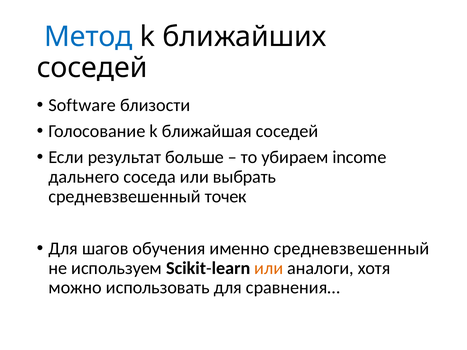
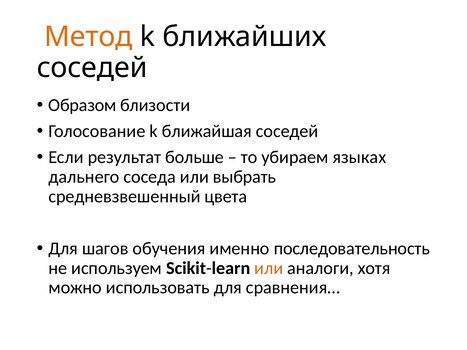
Метод colour: blue -> orange (88, 37)
Software: Software -> Образом (82, 105)
income: income -> языках (359, 157)
точек: точек -> цвета (226, 197)
именно средневзвешенный: средневзвешенный -> последовательность (352, 249)
